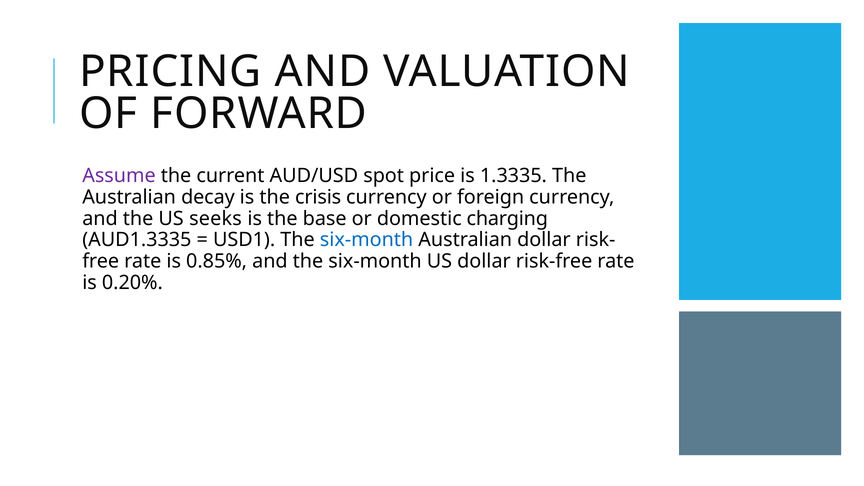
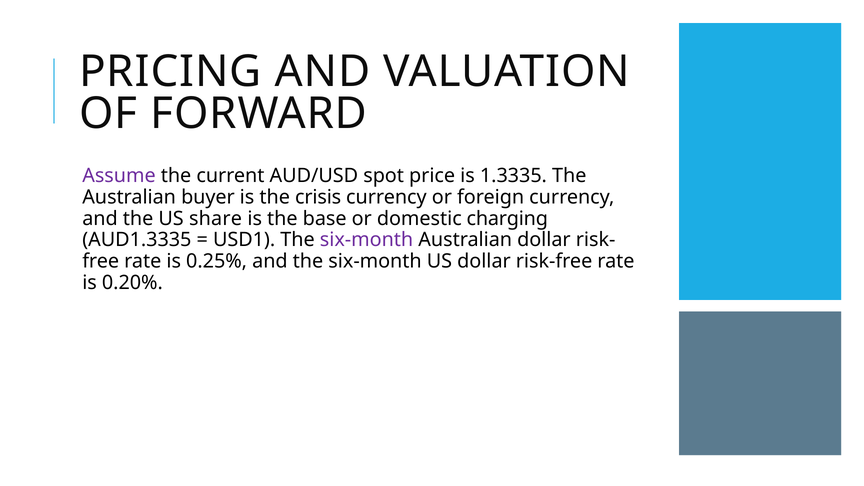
decay: decay -> buyer (208, 197)
seeks: seeks -> share (215, 219)
six-month colour: blue -> purple (367, 240)
0.85%: 0.85% -> 0.25% (217, 261)
